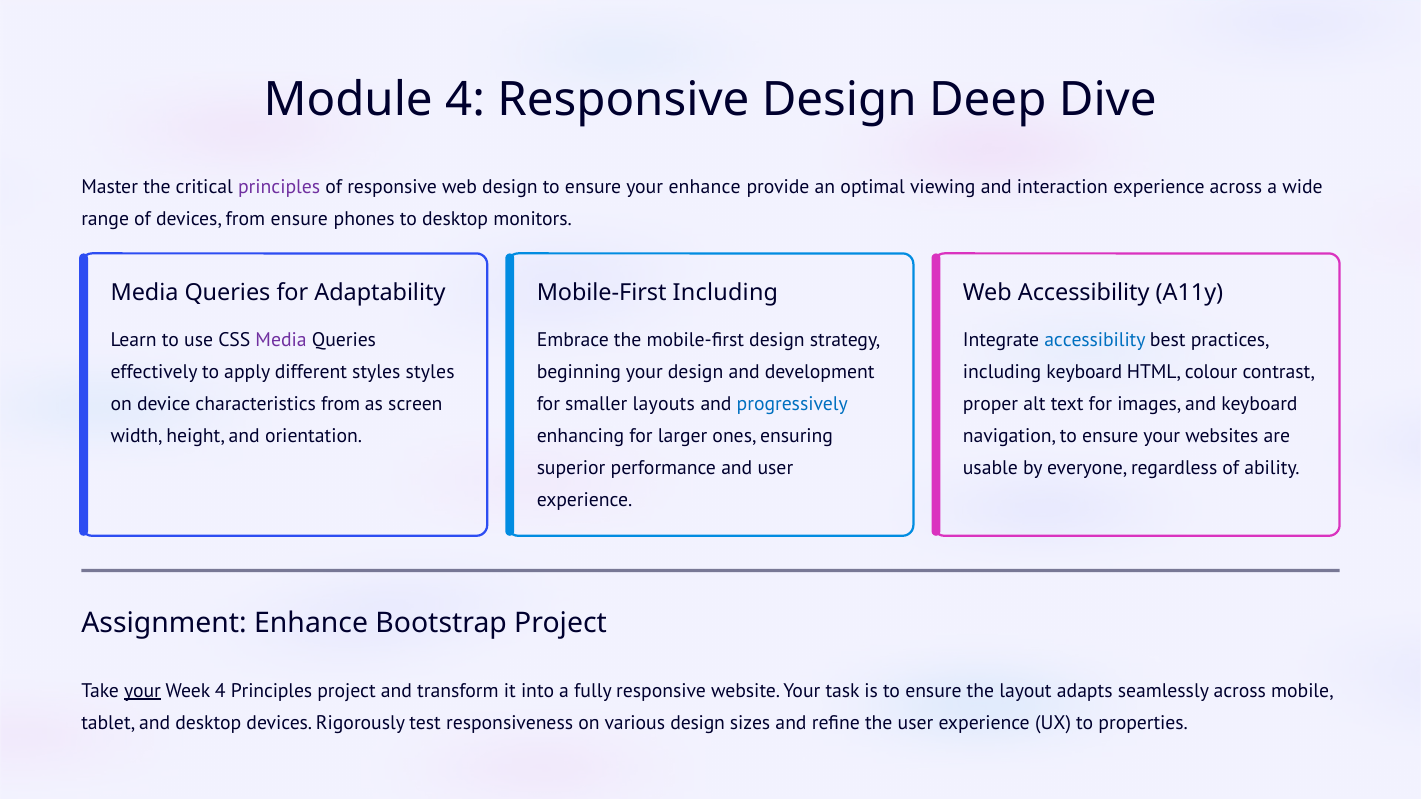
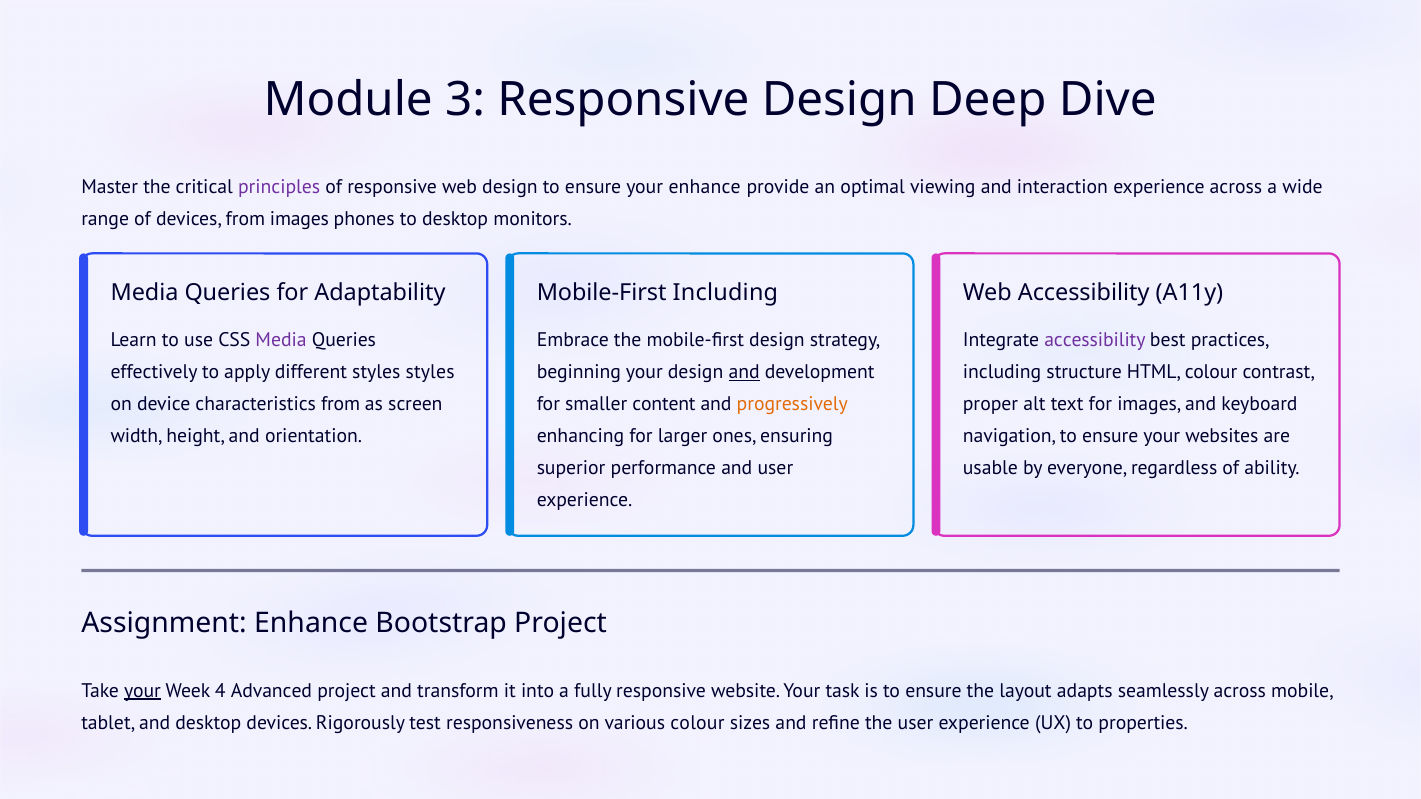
Module 4: 4 -> 3 (465, 100)
from ensure: ensure -> images (299, 219)
accessibility colour: blue -> purple (1095, 340)
and underline: none -> present (744, 372)
including keyboard: keyboard -> structure (1084, 372)
layouts: layouts -> content (664, 404)
progressively colour: blue -> orange (792, 404)
4 Principles: Principles -> Advanced (271, 691)
various design: design -> colour (697, 723)
